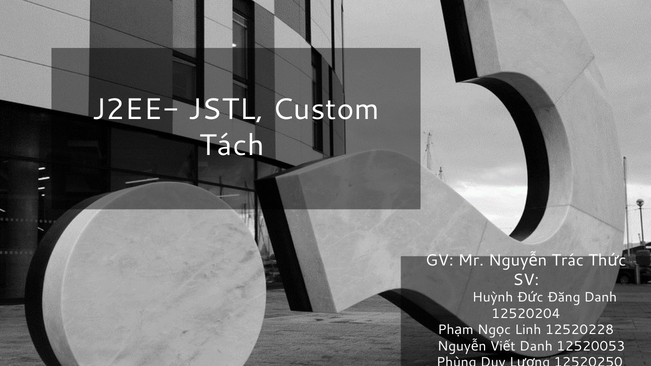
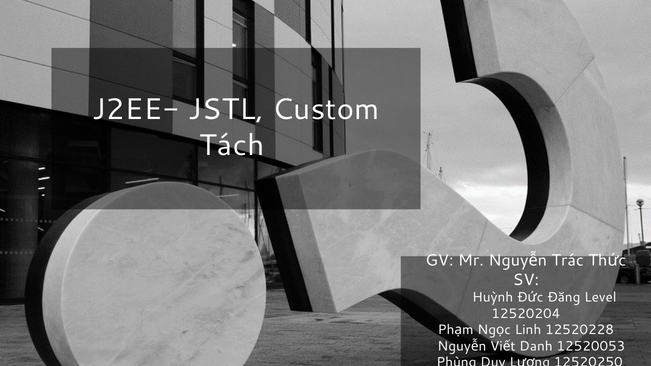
Đăng Danh: Danh -> Level (600, 298)
